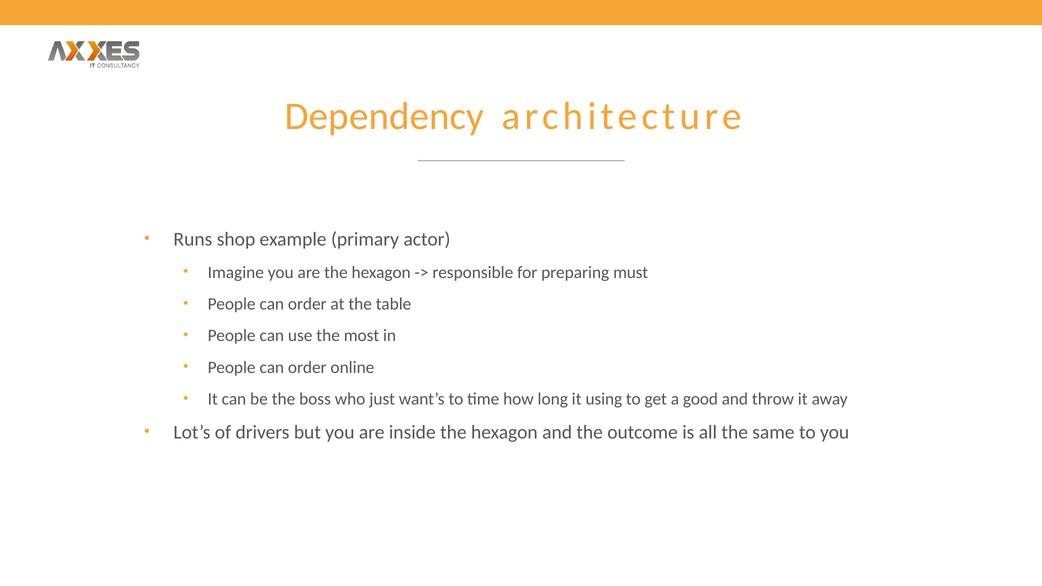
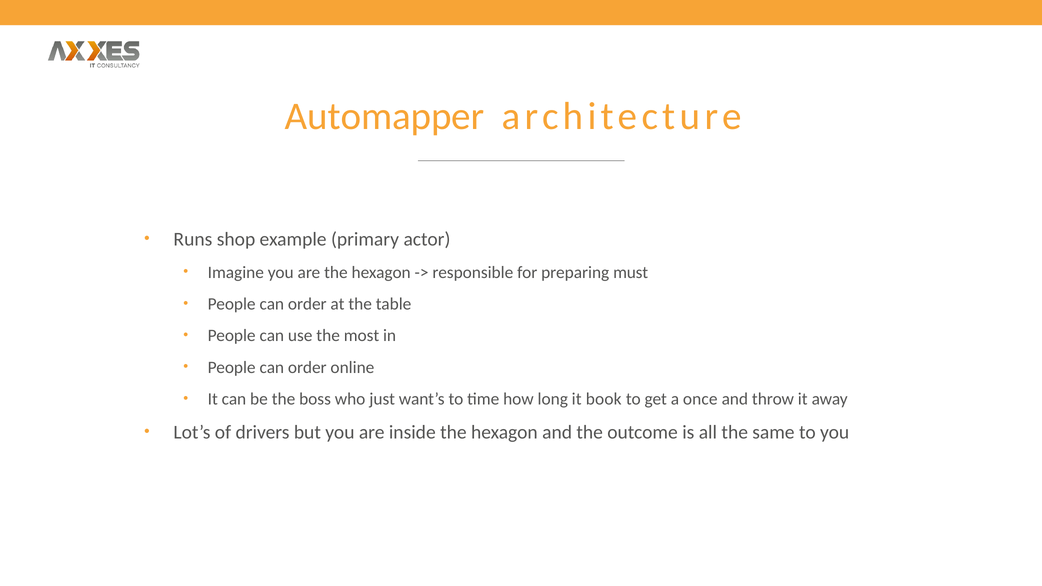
Dependency: Dependency -> Automapper (385, 116)
using: using -> book (604, 399)
good: good -> once (700, 399)
